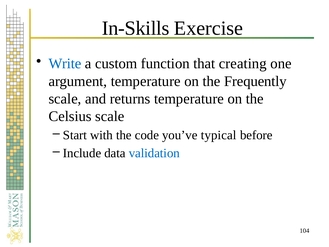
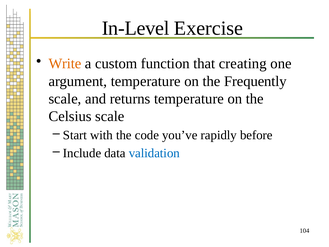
In-Skills: In-Skills -> In-Level (136, 28)
Write colour: blue -> orange (65, 64)
typical: typical -> rapidly (219, 135)
